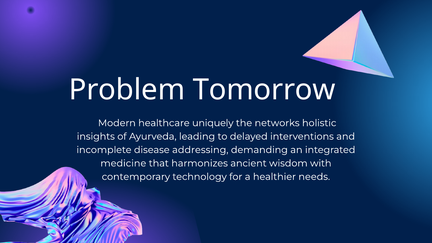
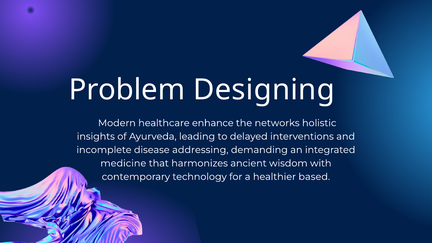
Tomorrow: Tomorrow -> Designing (264, 90)
uniquely: uniquely -> enhance (213, 123)
needs: needs -> based (314, 177)
